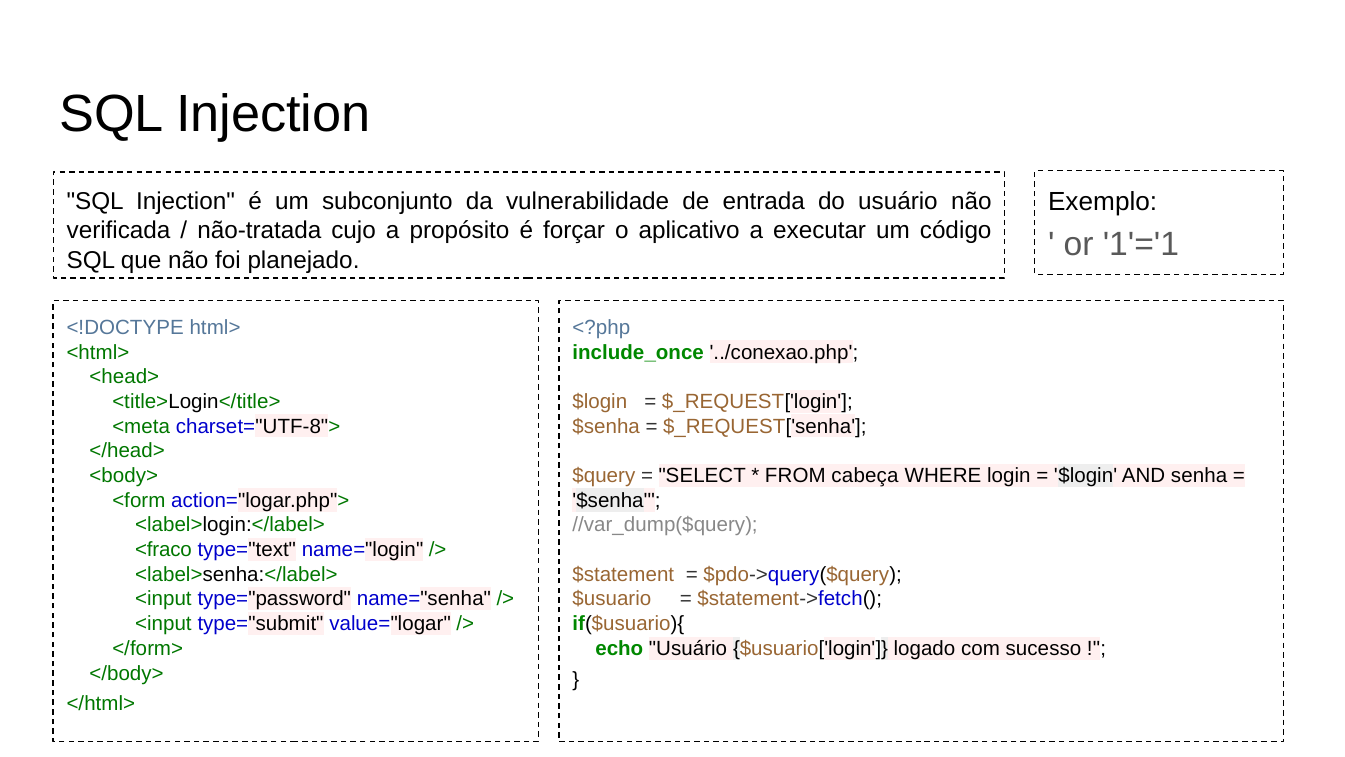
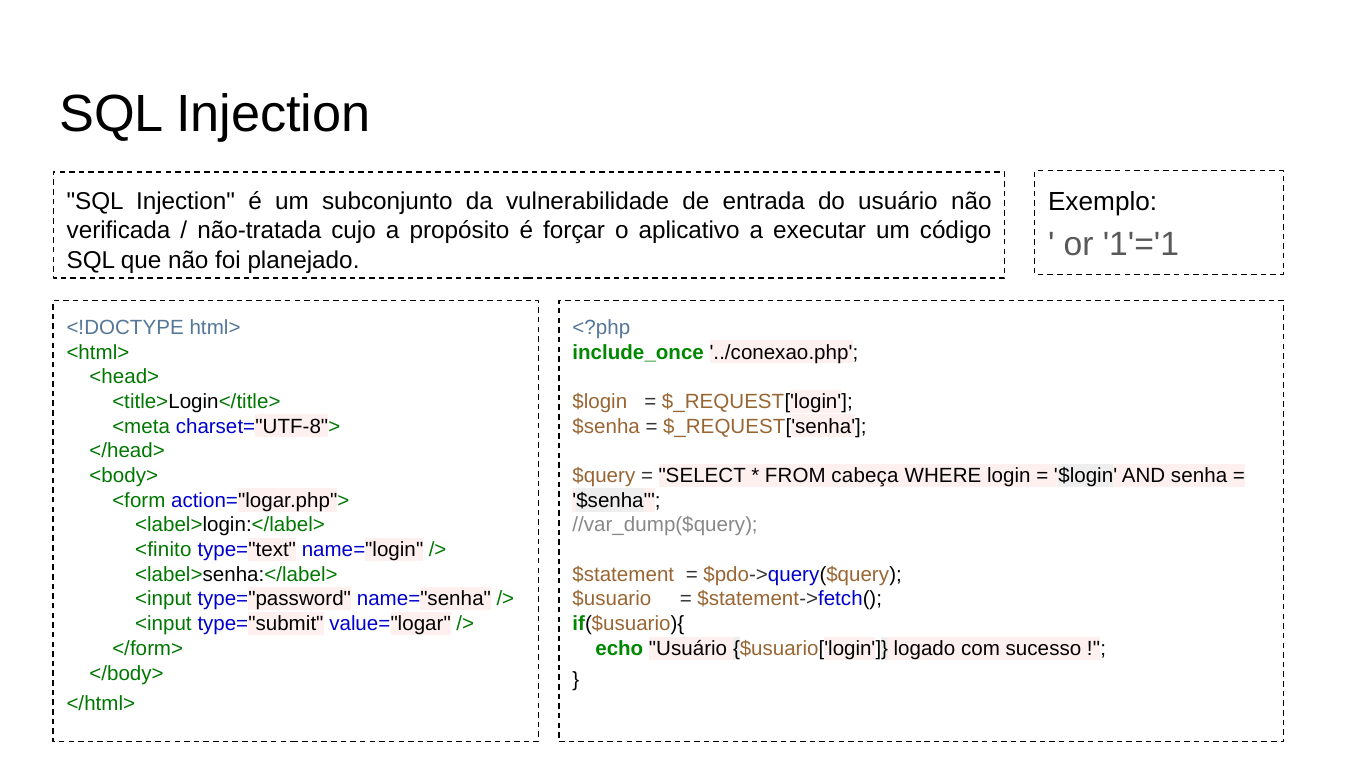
<fraco: <fraco -> <finito (163, 549)
